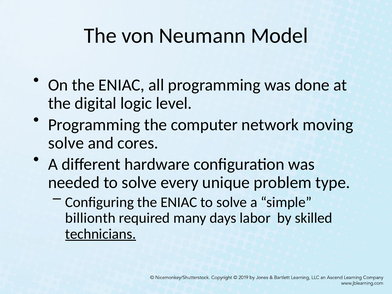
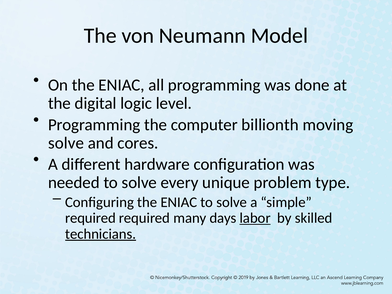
network: network -> billionth (270, 125)
billionth: billionth -> required (90, 218)
labor underline: none -> present (255, 218)
